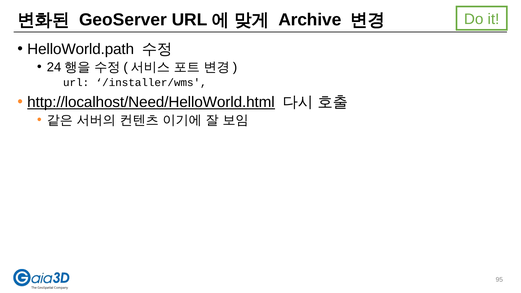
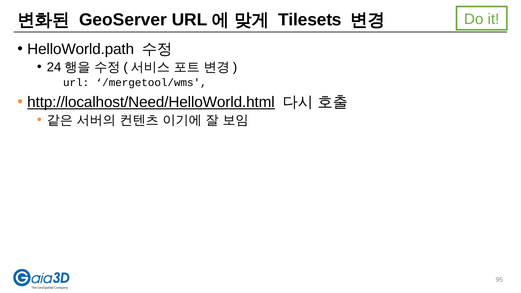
Archive: Archive -> Tilesets (310, 20)
/installer/wms: /installer/wms -> /mergetool/wms (151, 83)
